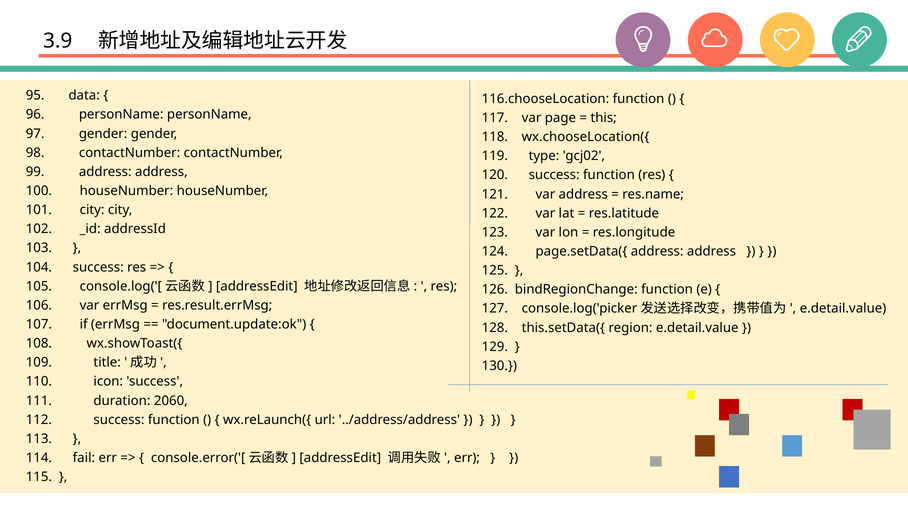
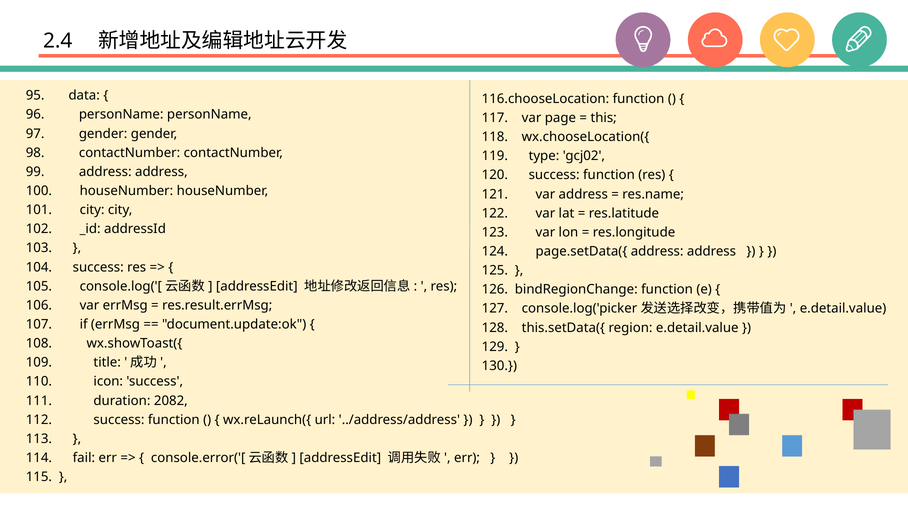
3.9: 3.9 -> 2.4 (58, 41)
2060: 2060 -> 2082 (171, 400)
